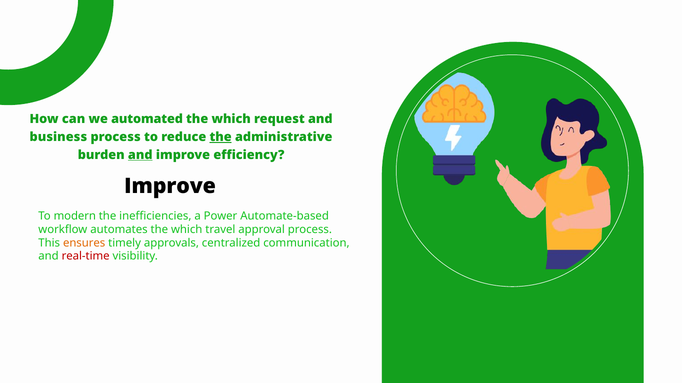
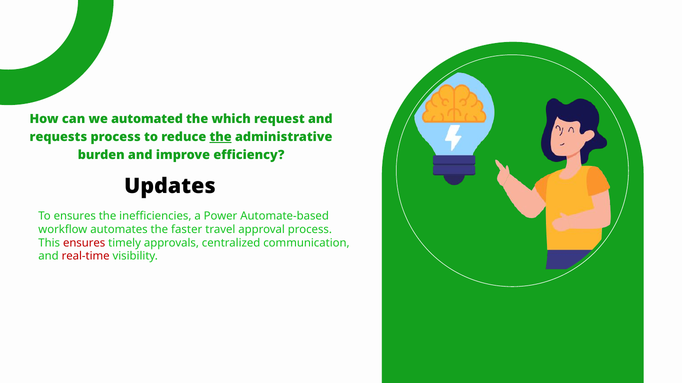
business: business -> requests (58, 137)
and underline: present -> none (140, 155)
Improve: Improve -> Updates (170, 187)
To modern: modern -> ensures (75, 216)
automates the which: which -> faster (187, 230)
ensures colour: orange -> red (84, 243)
